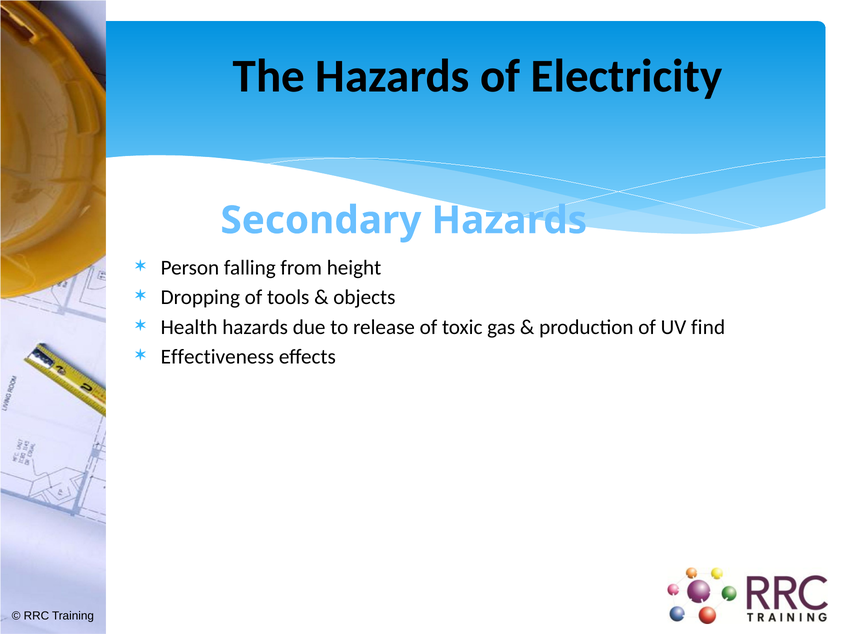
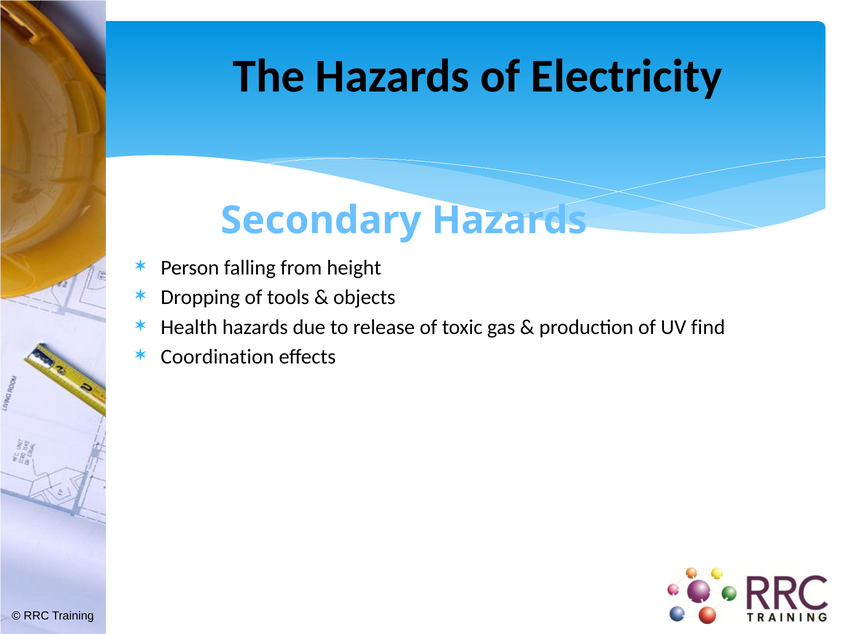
Effectiveness: Effectiveness -> Coordination (217, 357)
